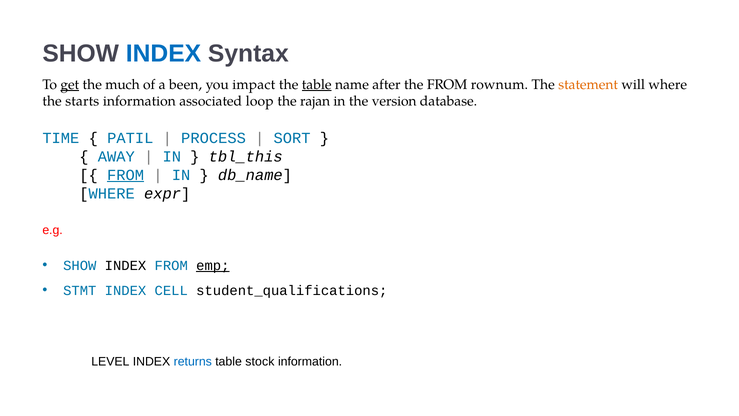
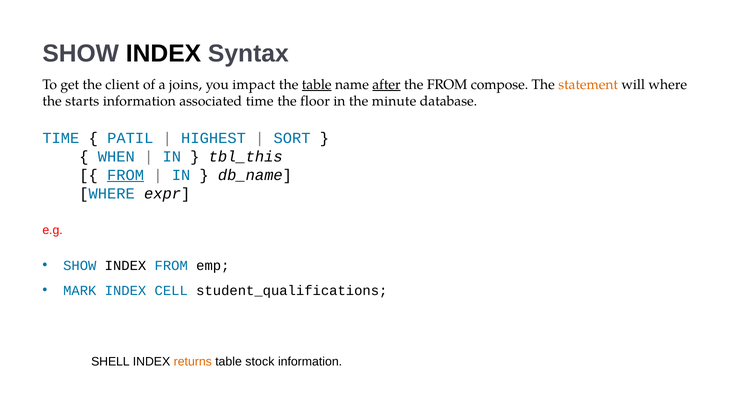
INDEX colour: blue -> black (163, 53)
get underline: present -> none (70, 85)
much: much -> client (122, 85)
been: been -> joins (186, 85)
after underline: none -> present (386, 85)
rownum: rownum -> compose (499, 85)
associated loop: loop -> time (260, 101)
rajan: rajan -> floor (315, 101)
version: version -> minute (394, 101)
PROCESS: PROCESS -> HIGHEST (214, 138)
AWAY: AWAY -> WHEN (116, 156)
emp underline: present -> none (213, 265)
STMT: STMT -> MARK (80, 290)
LEVEL: LEVEL -> SHELL (110, 362)
returns colour: blue -> orange (193, 362)
